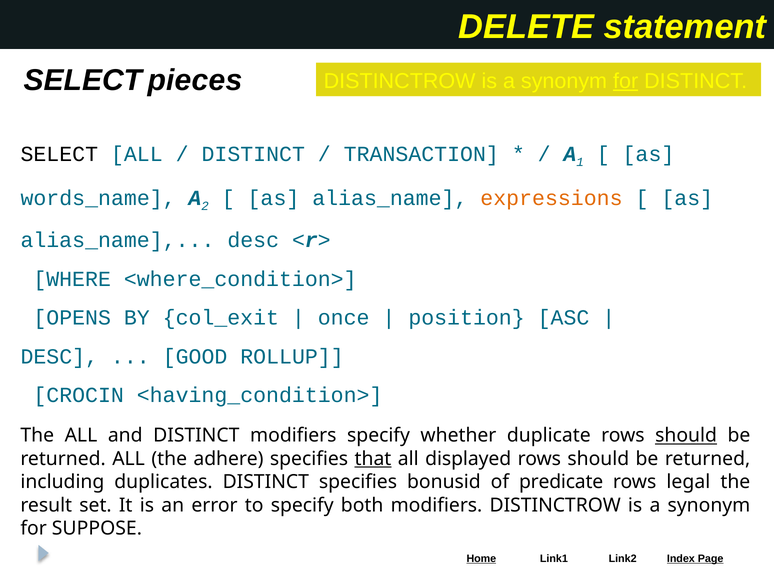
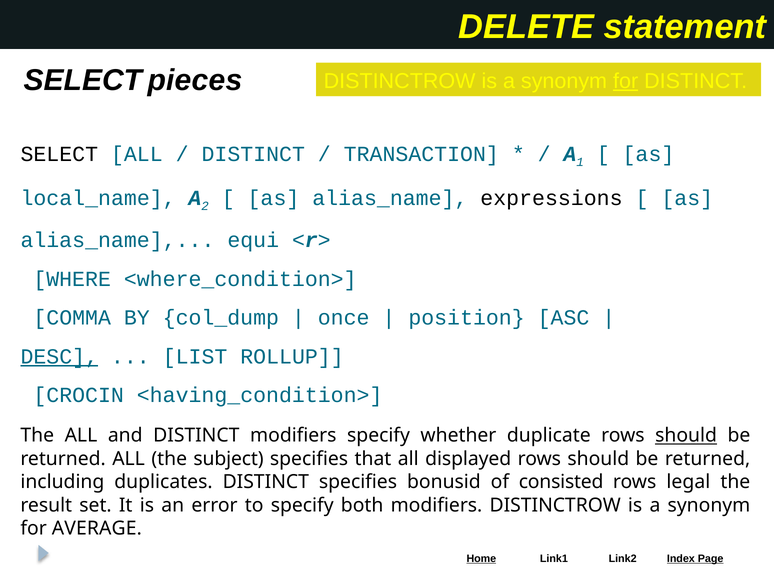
words_name: words_name -> local_name (98, 198)
expressions colour: orange -> black (551, 198)
alias_name desc: desc -> equi (253, 240)
OPENS: OPENS -> COMMA (72, 317)
col_exit: col_exit -> col_dump (221, 317)
DESC underline: none -> present (59, 356)
GOOD: GOOD -> LIST (195, 356)
adhere: adhere -> subject (229, 458)
that underline: present -> none (373, 458)
predicate: predicate -> consisted (561, 482)
SUPPOSE: SUPPOSE -> AVERAGE (97, 528)
